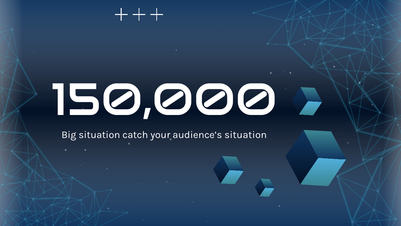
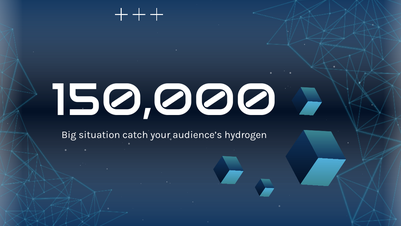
audience’s situation: situation -> hydrogen (246, 134)
